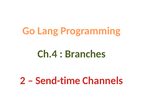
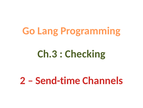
Ch.4: Ch.4 -> Ch.3 (47, 54)
Branches: Branches -> Checking (85, 54)
